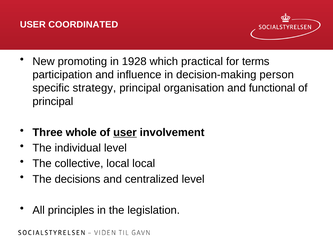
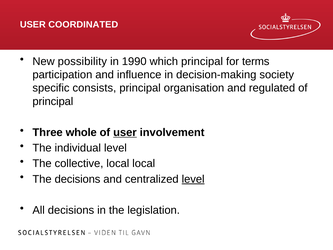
promoting: promoting -> possibility (82, 61)
1928: 1928 -> 1990 (134, 61)
which practical: practical -> principal (202, 61)
person: person -> society (277, 75)
strategy: strategy -> consists (94, 88)
functional: functional -> regulated (272, 88)
level underline: none -> present (193, 179)
All principles: principles -> decisions (71, 210)
